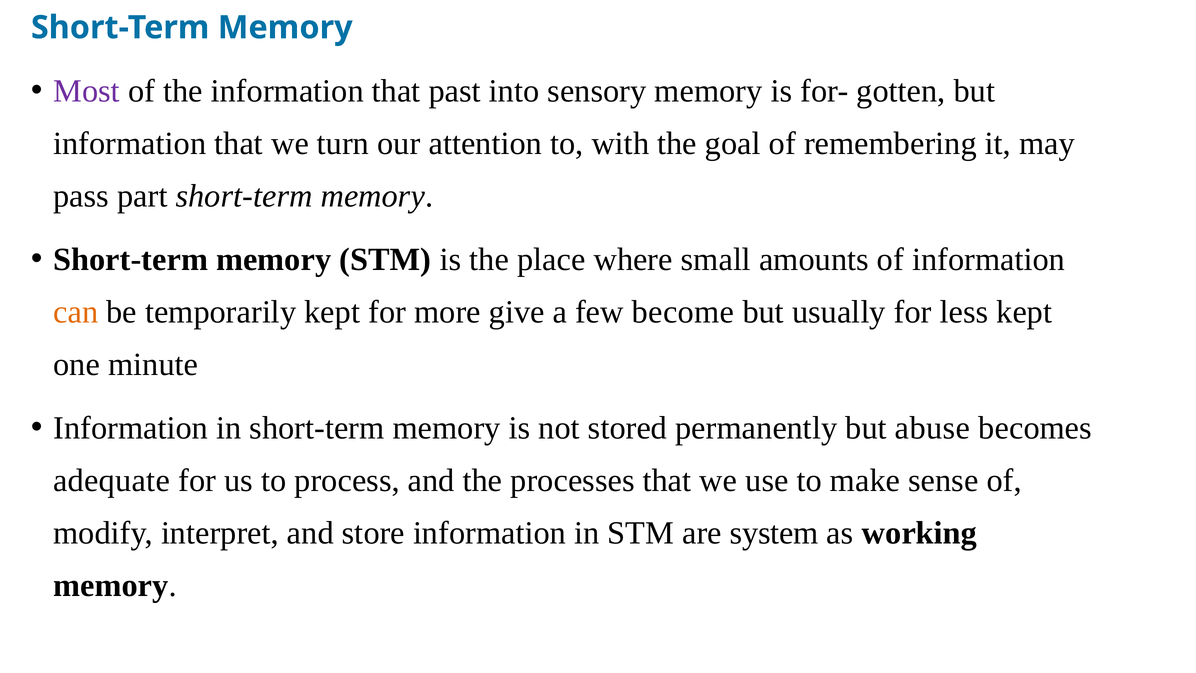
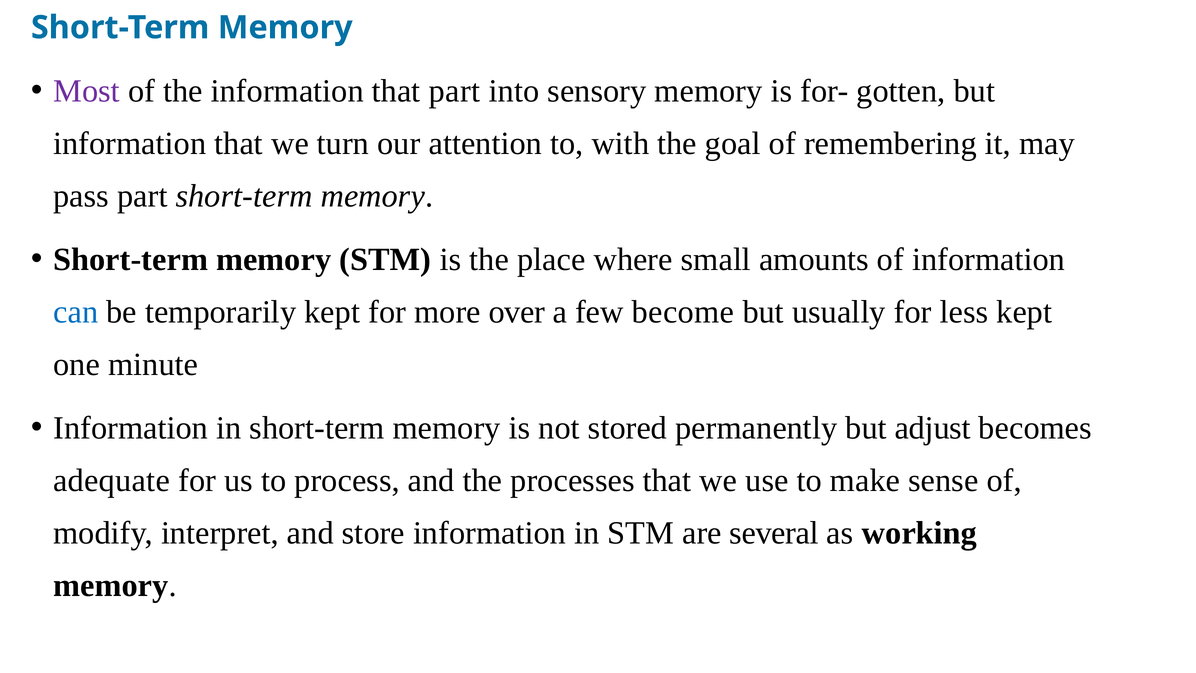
that past: past -> part (455, 91)
can colour: orange -> blue (76, 312)
give: give -> over (517, 312)
abuse: abuse -> adjust (933, 428)
system: system -> several (774, 533)
